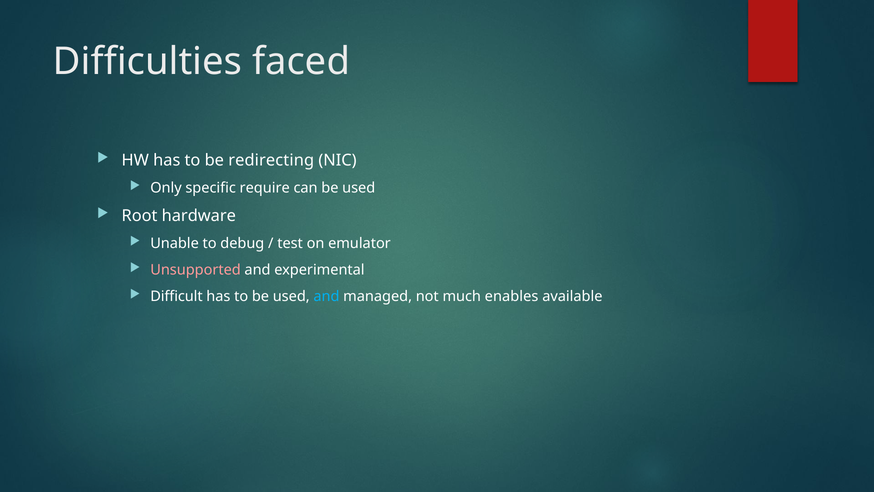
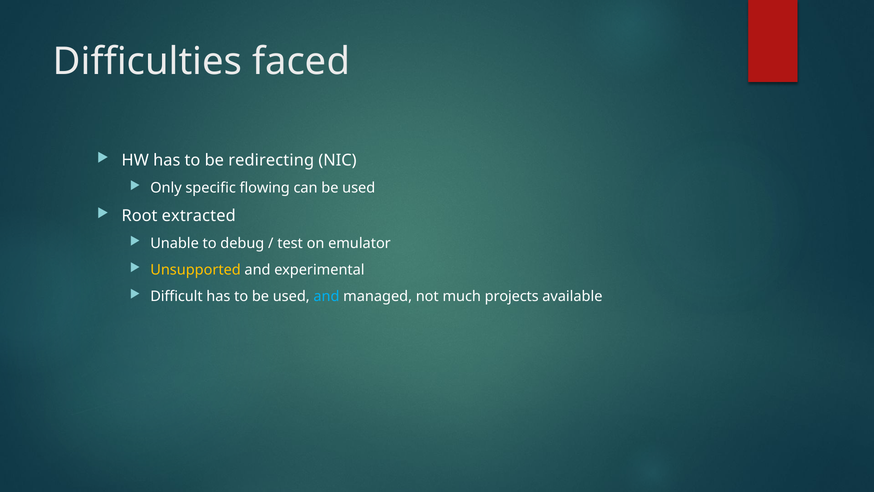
require: require -> flowing (265, 188)
hardware: hardware -> extracted (199, 216)
Unsupported colour: pink -> yellow (196, 270)
enables: enables -> projects (512, 296)
